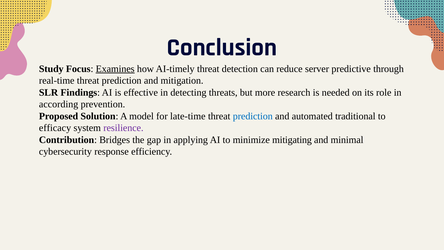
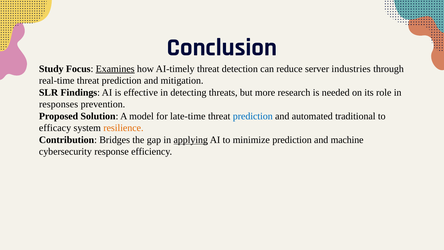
predictive: predictive -> industries (351, 69)
according: according -> responses (59, 104)
resilience colour: purple -> orange (123, 128)
applying underline: none -> present (191, 140)
minimize mitigating: mitigating -> prediction (292, 140)
minimal: minimal -> machine (347, 140)
